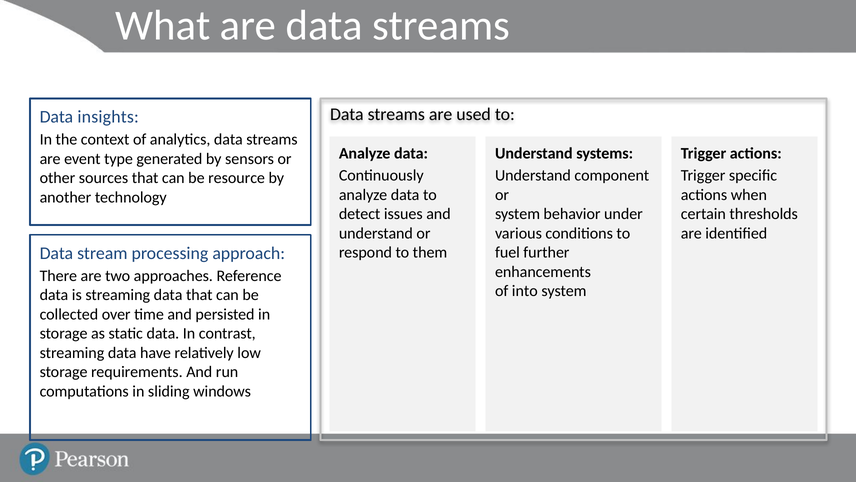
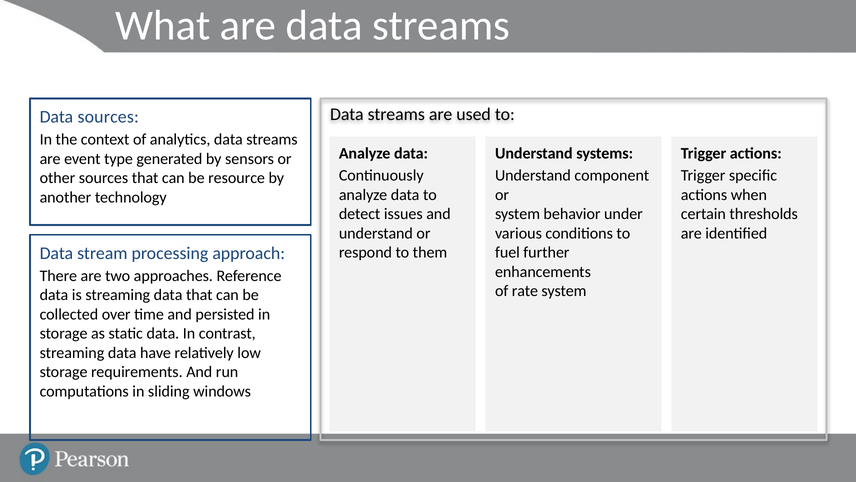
Data insights: insights -> sources (108, 117)
into: into -> rate (525, 291)
